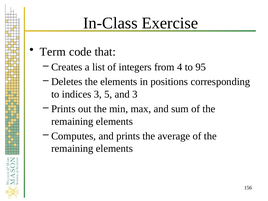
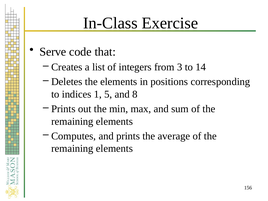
Term: Term -> Serve (53, 52)
4: 4 -> 3 (180, 67)
95: 95 -> 14 (201, 67)
indices 3: 3 -> 1 (98, 94)
and 3: 3 -> 8 (135, 94)
